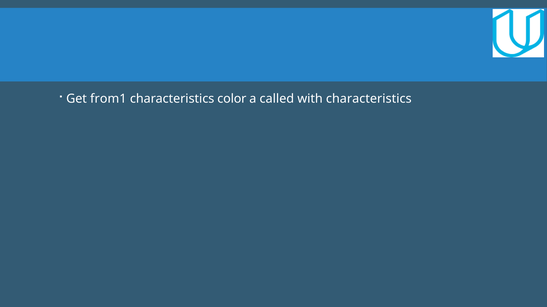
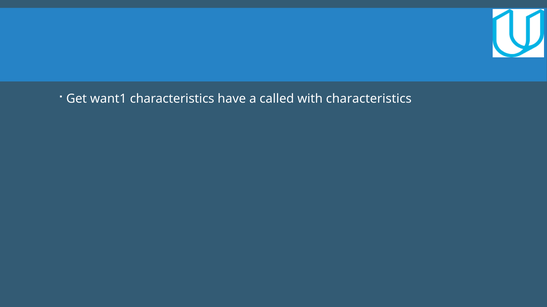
from1: from1 -> want1 (108, 99)
color: color -> have (232, 99)
